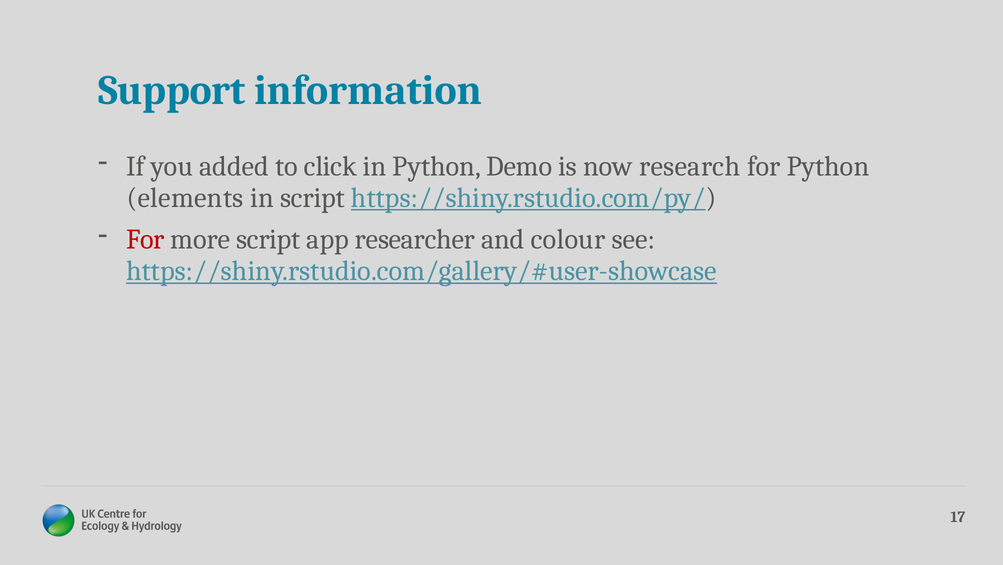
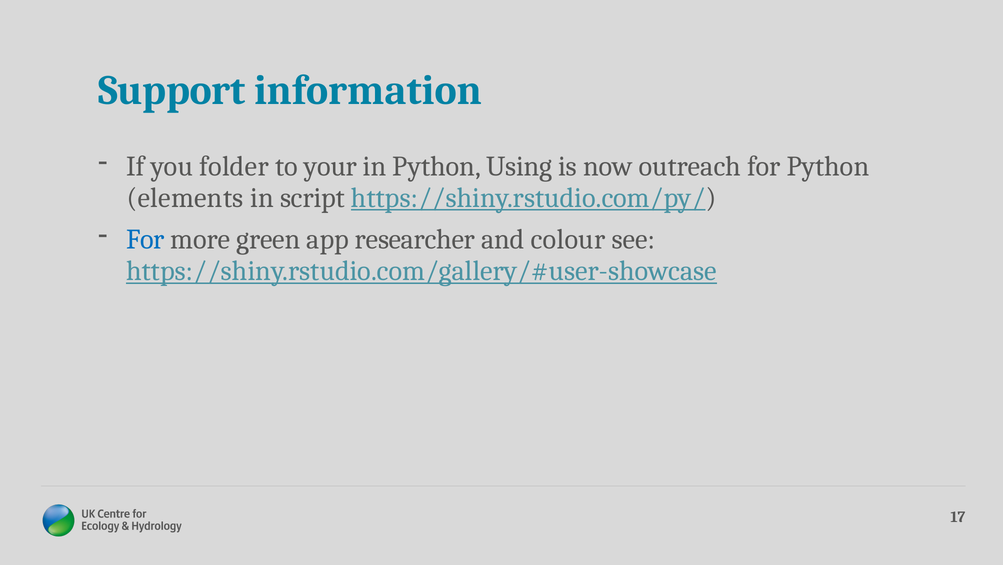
added: added -> folder (234, 166)
click: click -> your (330, 166)
Demo: Demo -> Using (519, 166)
research: research -> outreach (690, 166)
For colour: red -> blue (145, 239)
more script: script -> green (268, 239)
